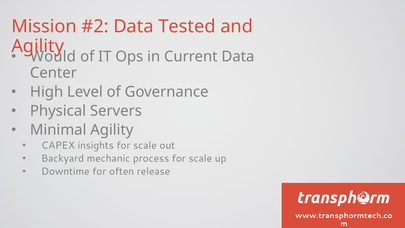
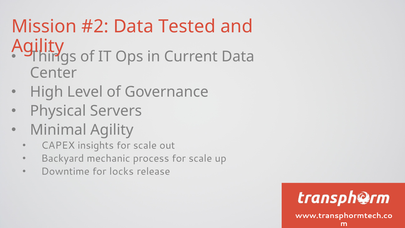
Would: Would -> Things (53, 57)
often: often -> locks (122, 171)
